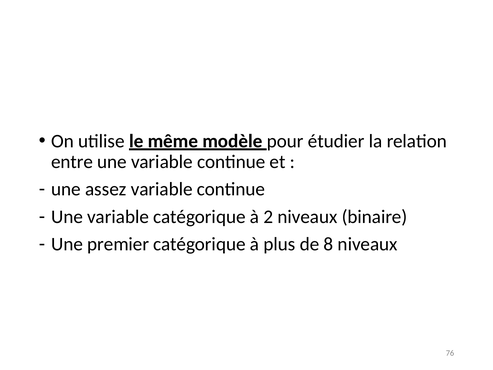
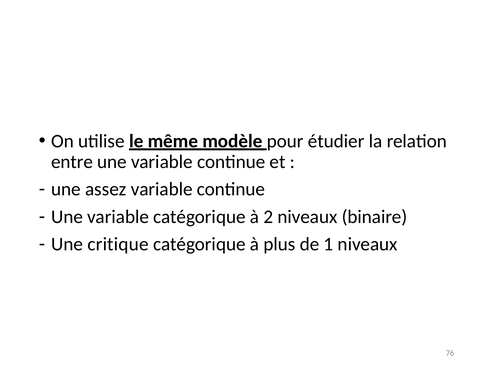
premier: premier -> critique (118, 244)
8: 8 -> 1 (328, 244)
